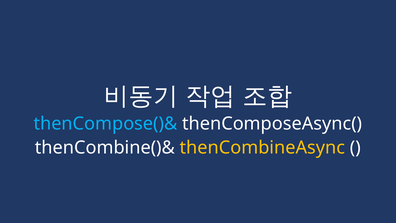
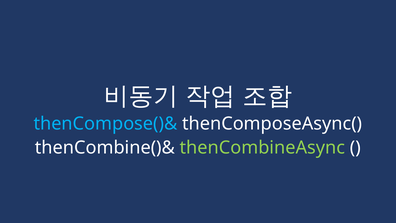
thenCombineAsync colour: yellow -> light green (262, 147)
